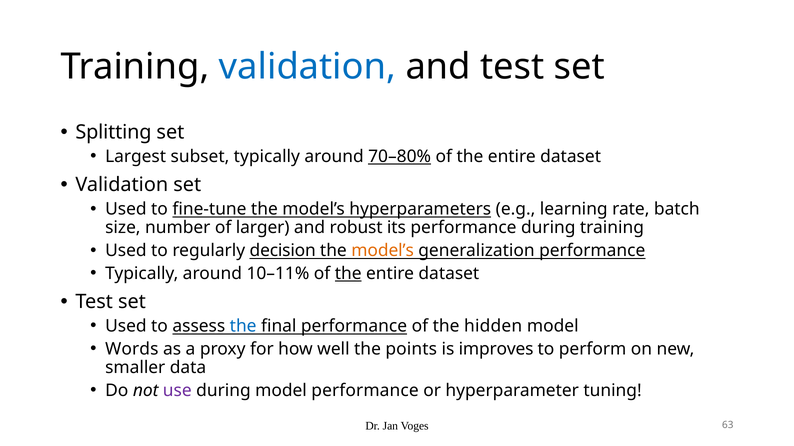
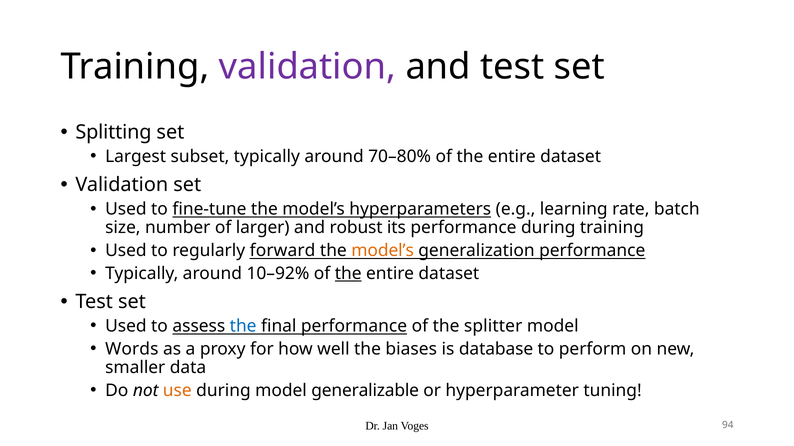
validation colour: blue -> purple (307, 67)
70–80% underline: present -> none (400, 157)
decision: decision -> forward (283, 251)
10–11%: 10–11% -> 10–92% (278, 274)
hidden: hidden -> splitter (493, 326)
points: points -> biases (411, 349)
improves: improves -> database (496, 349)
use colour: purple -> orange (177, 391)
model performance: performance -> generalizable (365, 391)
63: 63 -> 94 (728, 426)
